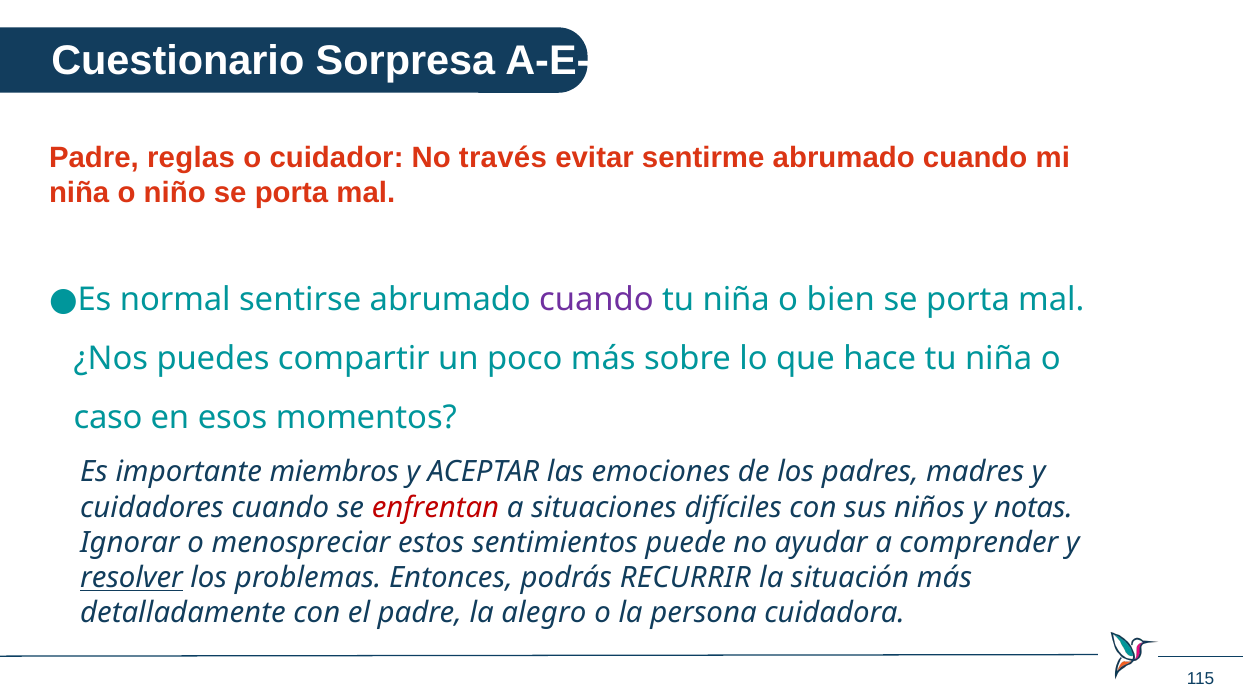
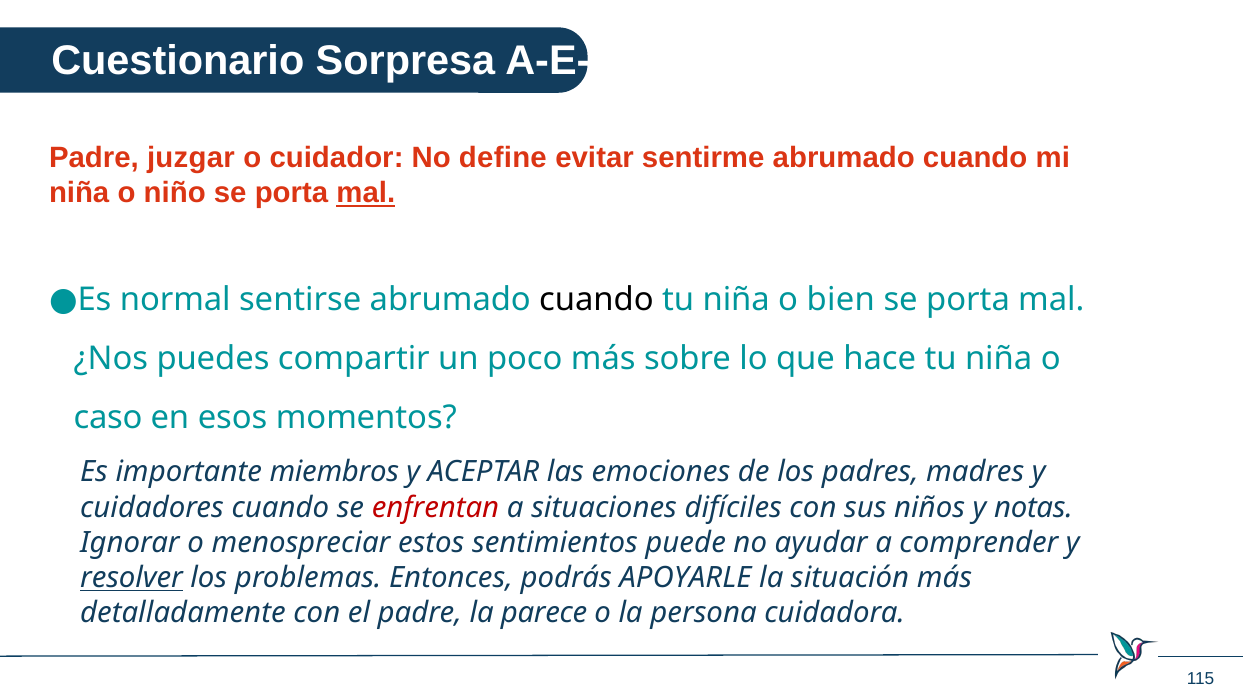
reglas: reglas -> juzgar (191, 158)
través: través -> define (503, 158)
mal underline: none -> present (366, 193)
cuando colour: purple -> black (596, 300)
RECURRIR: RECURRIR -> APOYARLE (685, 578)
alegro: alegro -> parece (544, 613)
